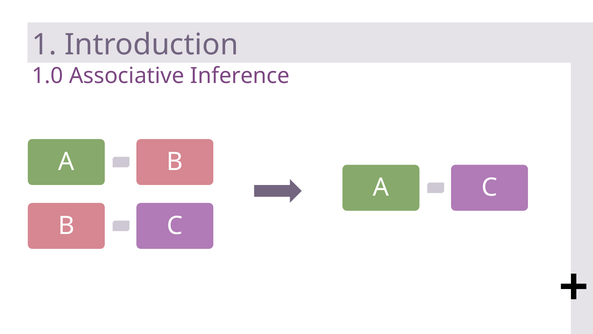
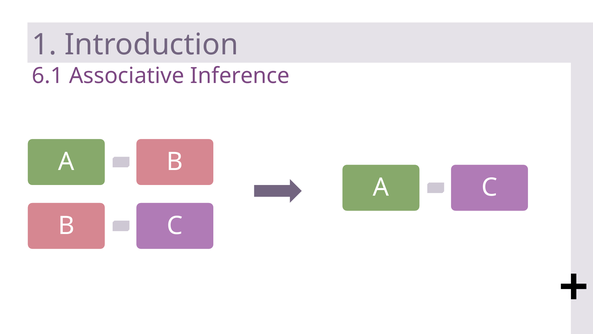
1.0: 1.0 -> 6.1 (48, 76)
